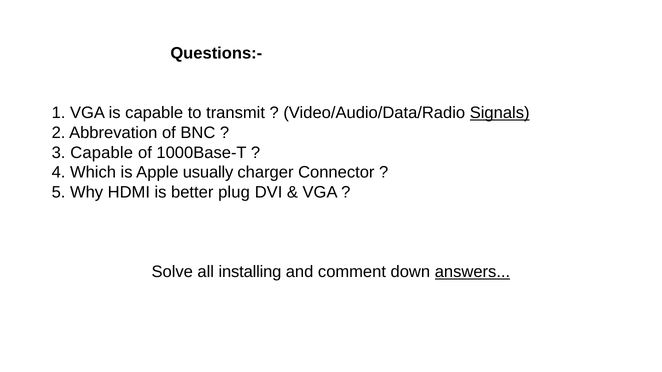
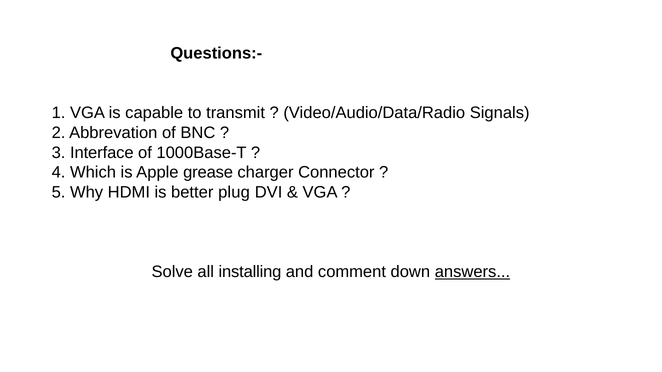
Signals underline: present -> none (500, 113)
3 Capable: Capable -> Interface (102, 153)
usually: usually -> grease (208, 173)
